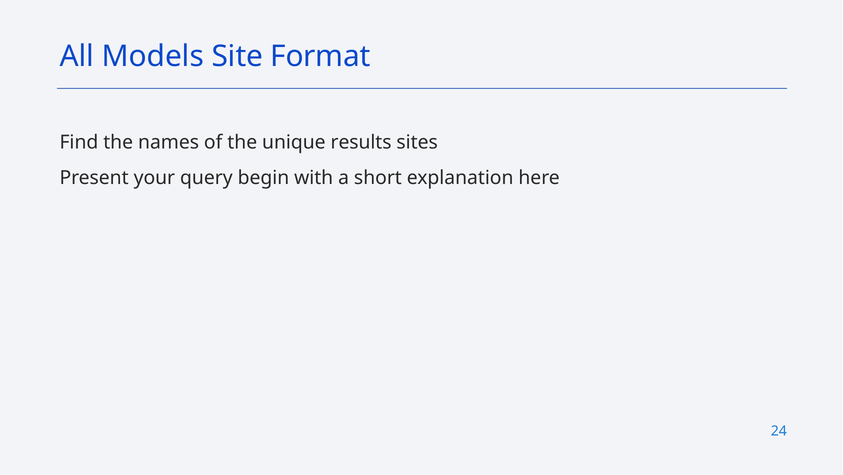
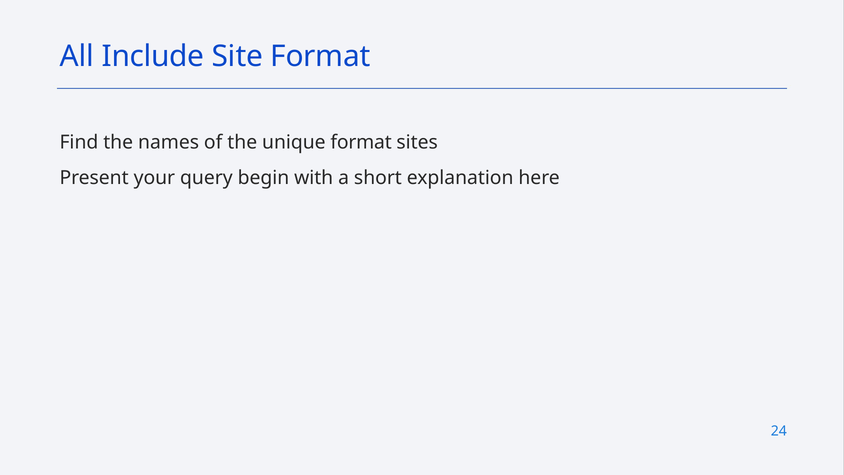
Models: Models -> Include (153, 56)
unique results: results -> format (361, 142)
